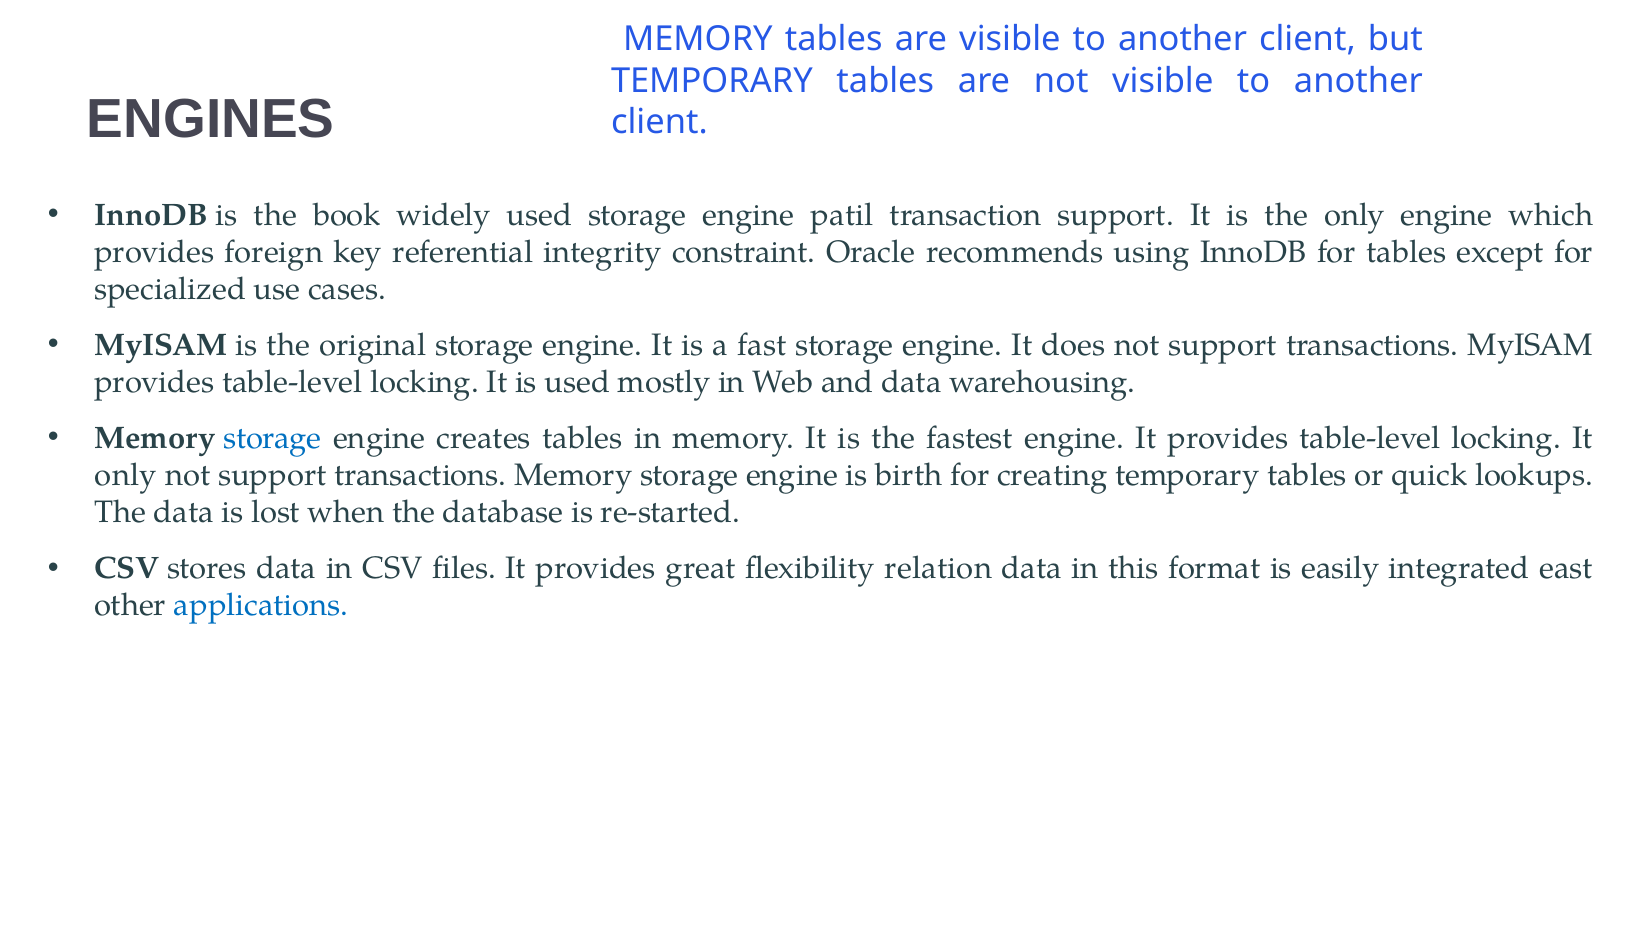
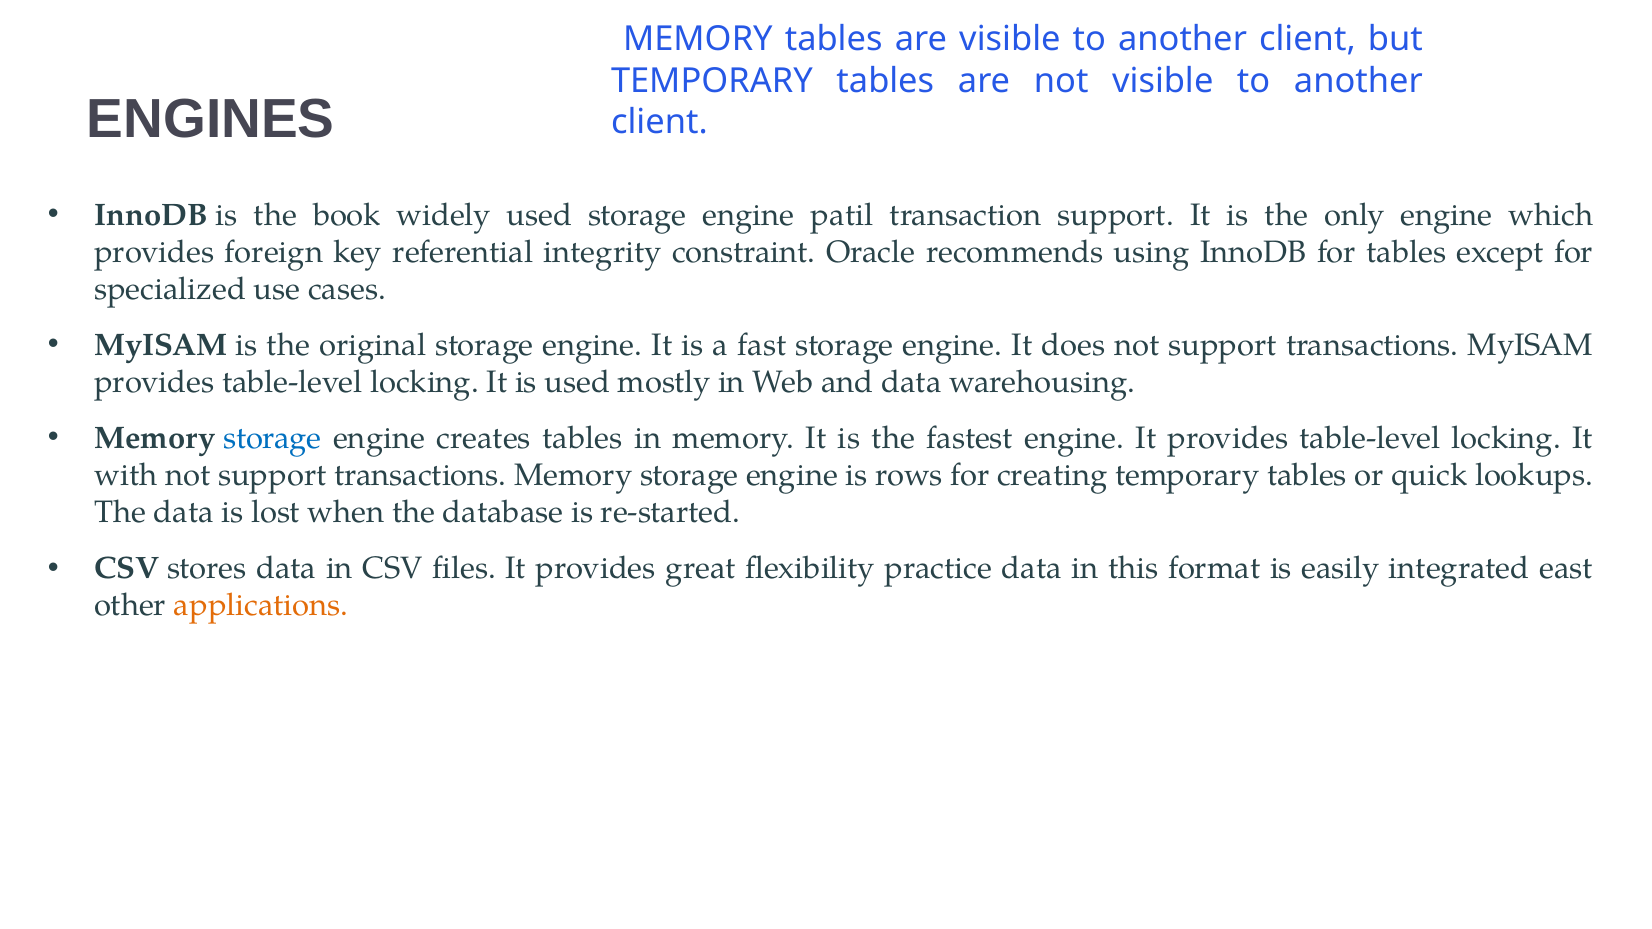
only: only -> with (126, 476)
birth: birth -> rows (909, 476)
relation: relation -> practice (938, 569)
applications colour: blue -> orange (261, 606)
